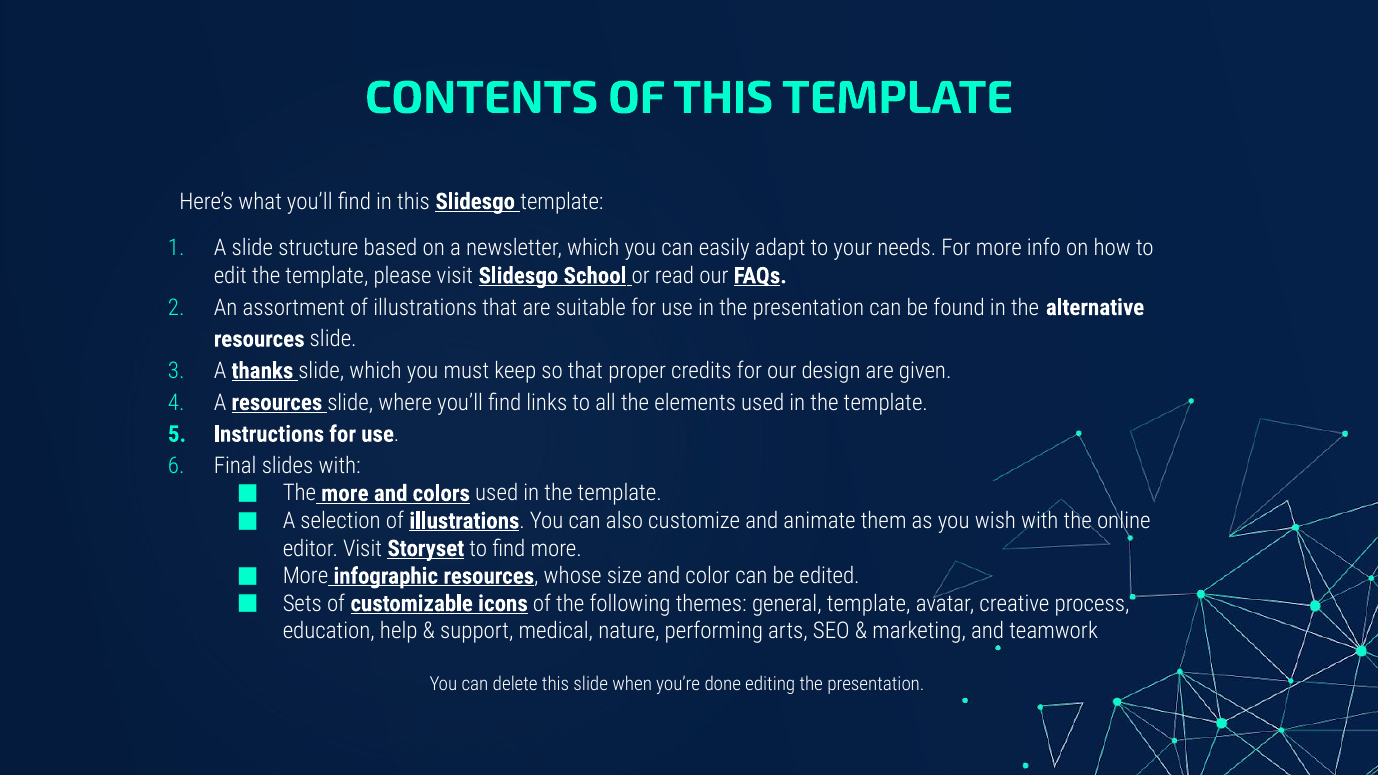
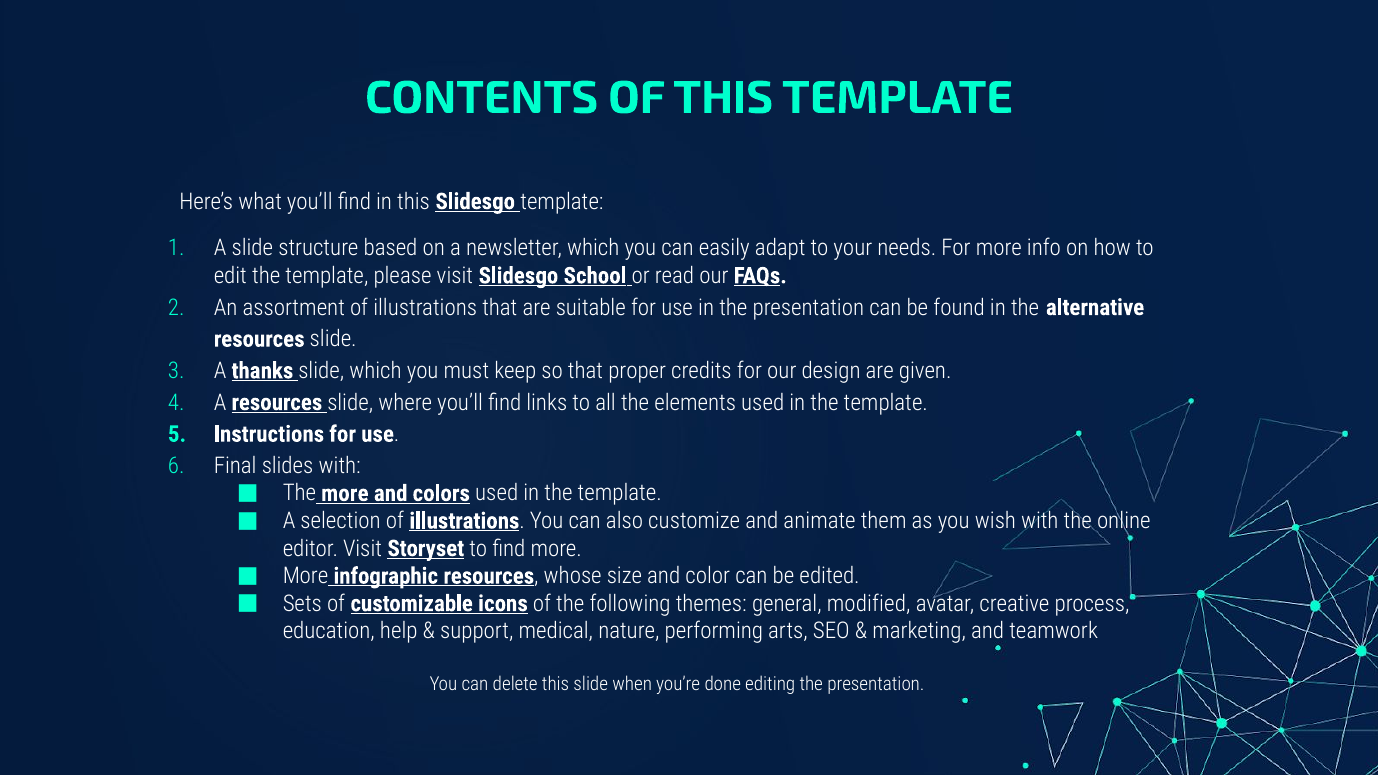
general template: template -> modified (869, 604)
